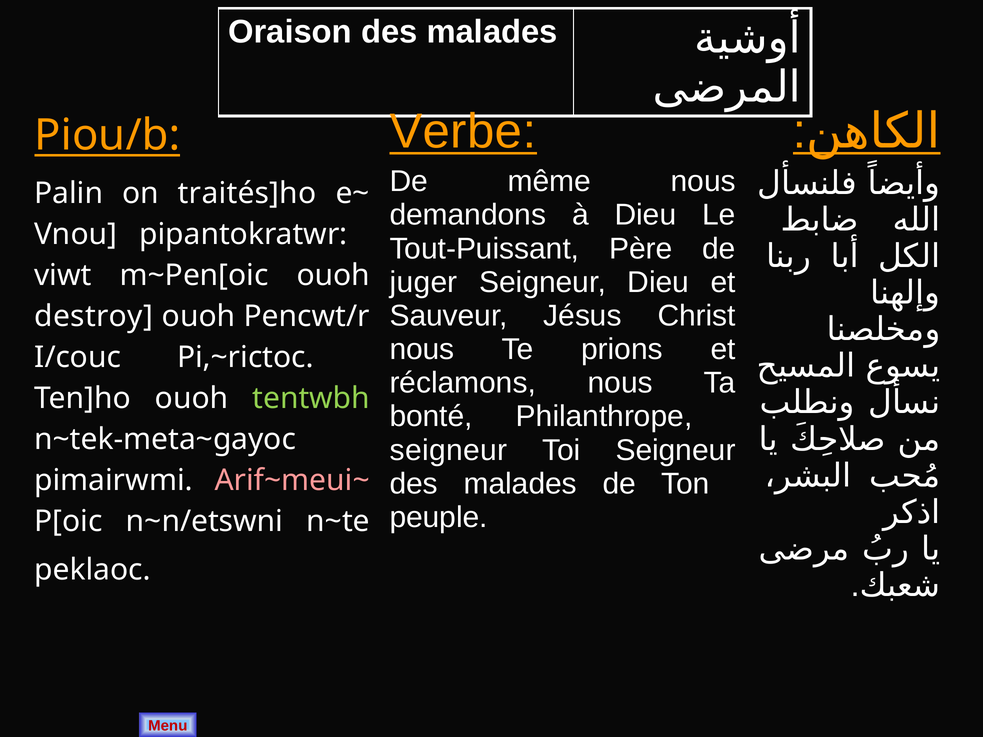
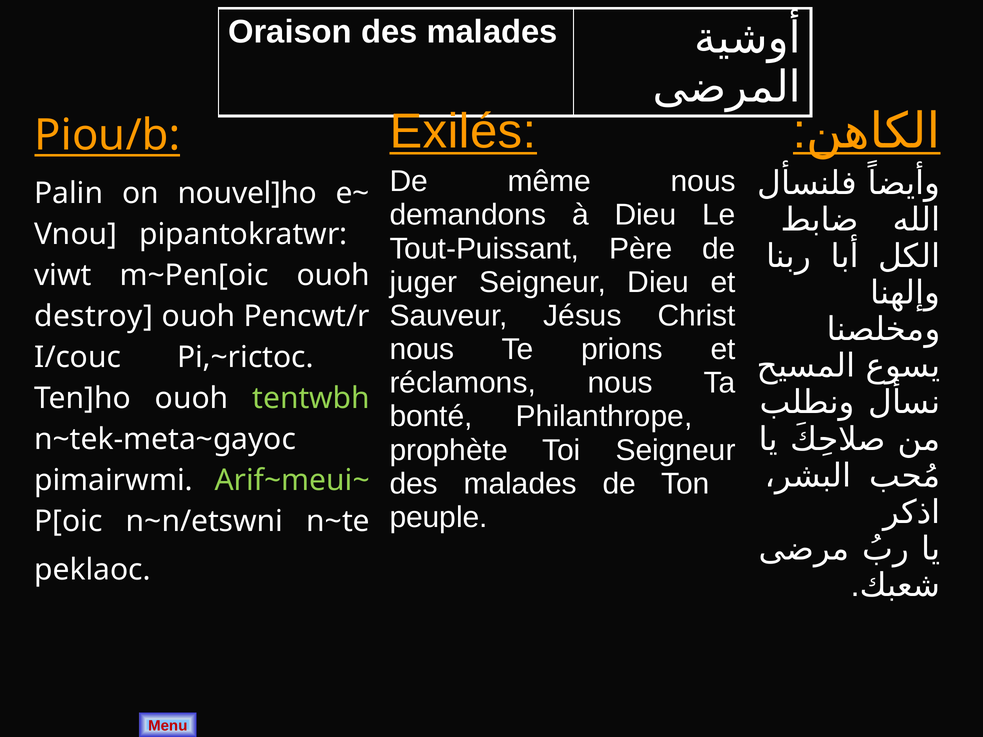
Verbe: Verbe -> Exilés (463, 132)
traités]ho: traités]ho -> nouvel]ho (247, 194)
seigneur: seigneur -> prophète (449, 450)
Arif~meui~ colour: pink -> light green (292, 481)
